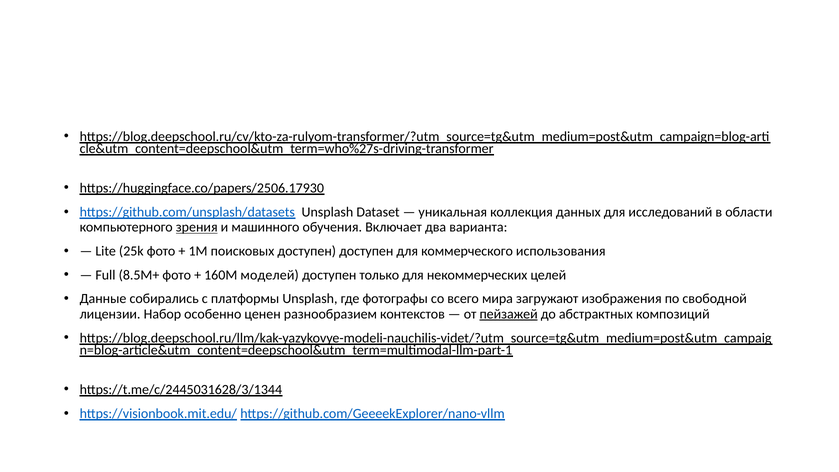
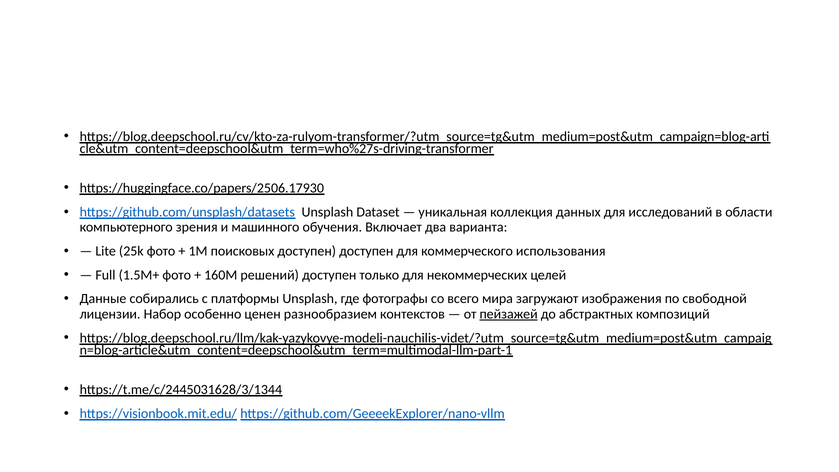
зрения underline: present -> none (197, 227)
8.5M+: 8.5M+ -> 1.5M+ (139, 275)
моделей: моделей -> решений (270, 275)
